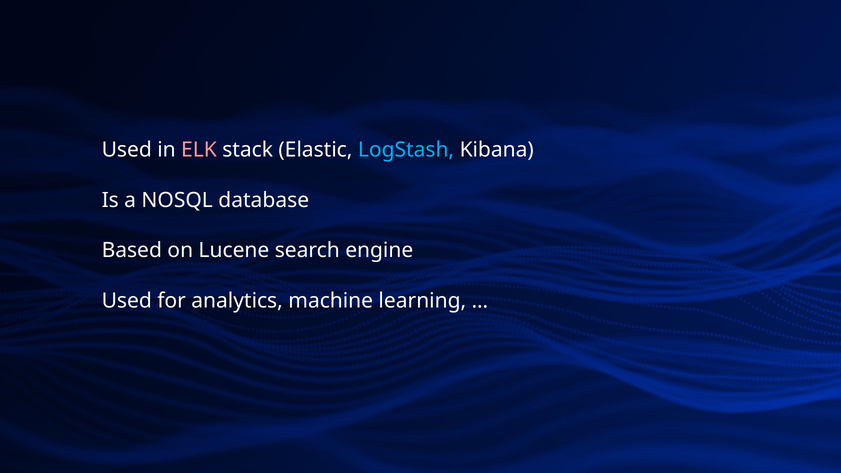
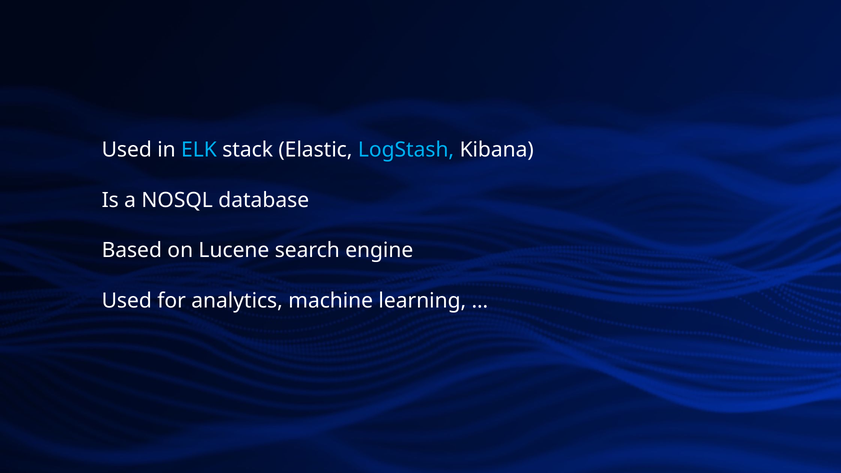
ELK colour: pink -> light blue (199, 150)
